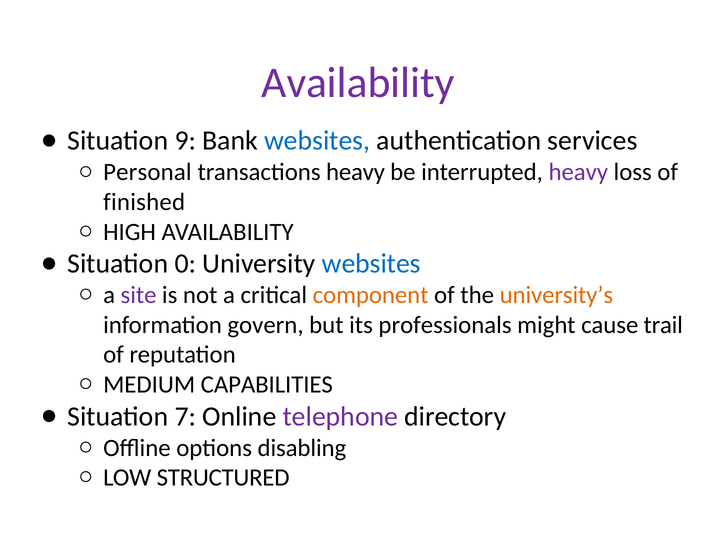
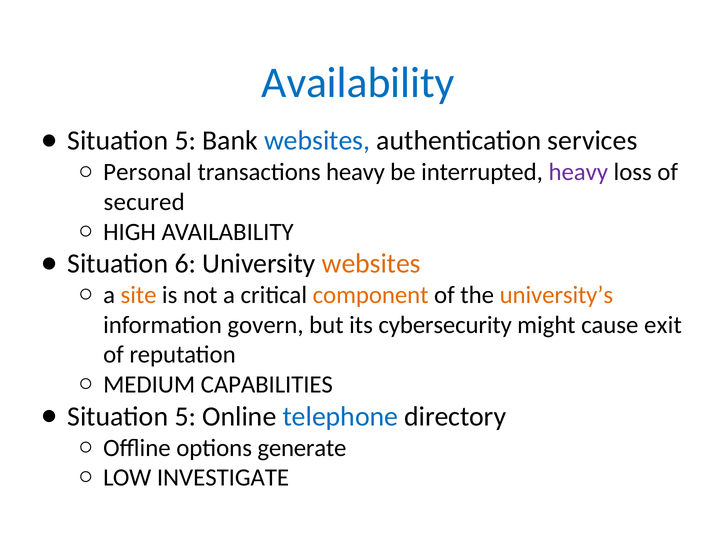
Availability colour: purple -> blue (358, 83)
9: 9 -> 5 (185, 141)
finished: finished -> secured (144, 202)
0: 0 -> 6 (185, 264)
websites colour: blue -> orange (371, 264)
site colour: purple -> orange (139, 295)
professionals: professionals -> cybersecurity (445, 325)
trail: trail -> exit (663, 325)
7: 7 -> 5 (185, 416)
telephone colour: purple -> blue (340, 416)
disabling: disabling -> generate (302, 448)
STRUCTURED: STRUCTURED -> INVESTIGATE (223, 478)
